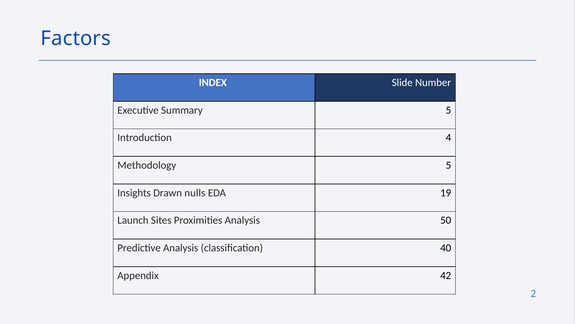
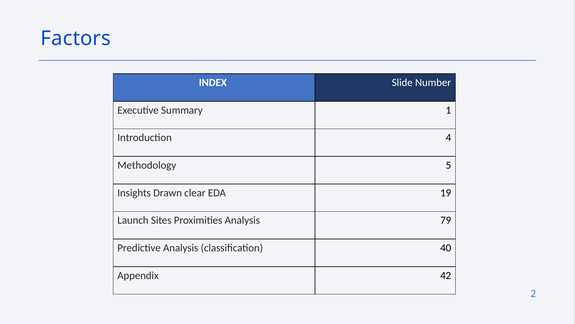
Summary 5: 5 -> 1 (448, 110)
nulls: nulls -> clear (195, 192)
50: 50 -> 79 (446, 220)
